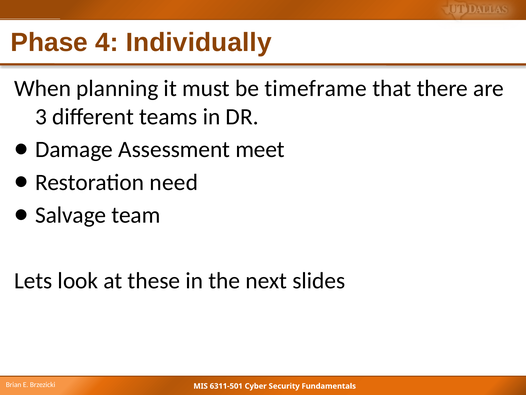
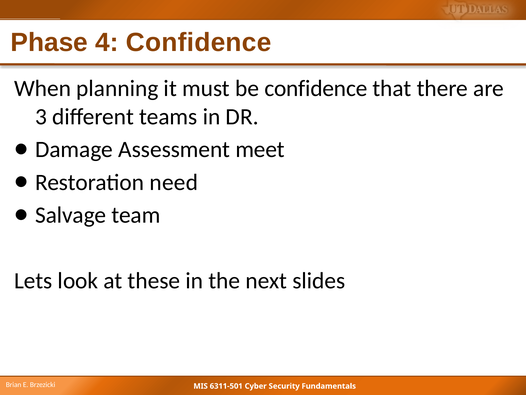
4 Individually: Individually -> Confidence (199, 42)
be timeframe: timeframe -> confidence (316, 88)
